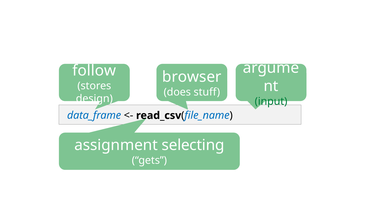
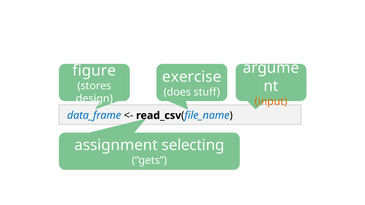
follow: follow -> figure (94, 71)
browser: browser -> exercise (192, 77)
input colour: green -> orange (271, 101)
